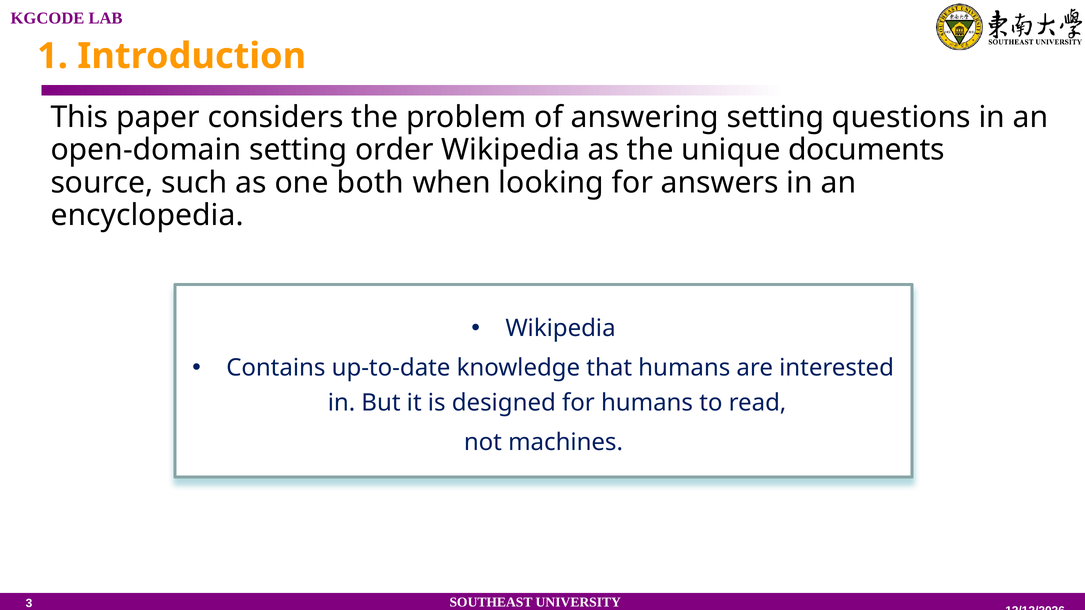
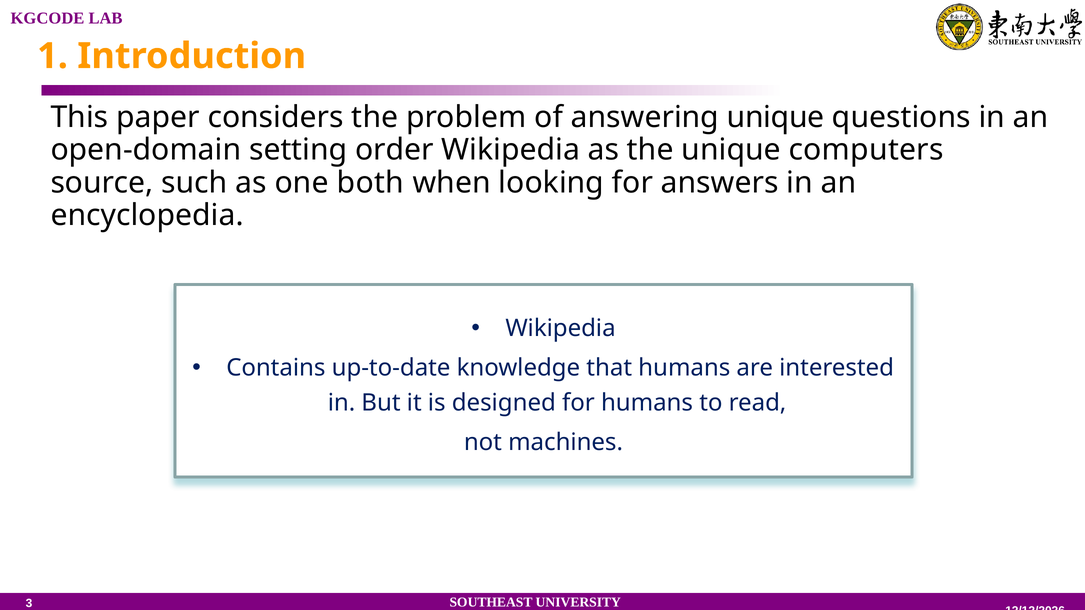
answering setting: setting -> unique (776, 118)
unique documents: documents -> computers (866, 150)
